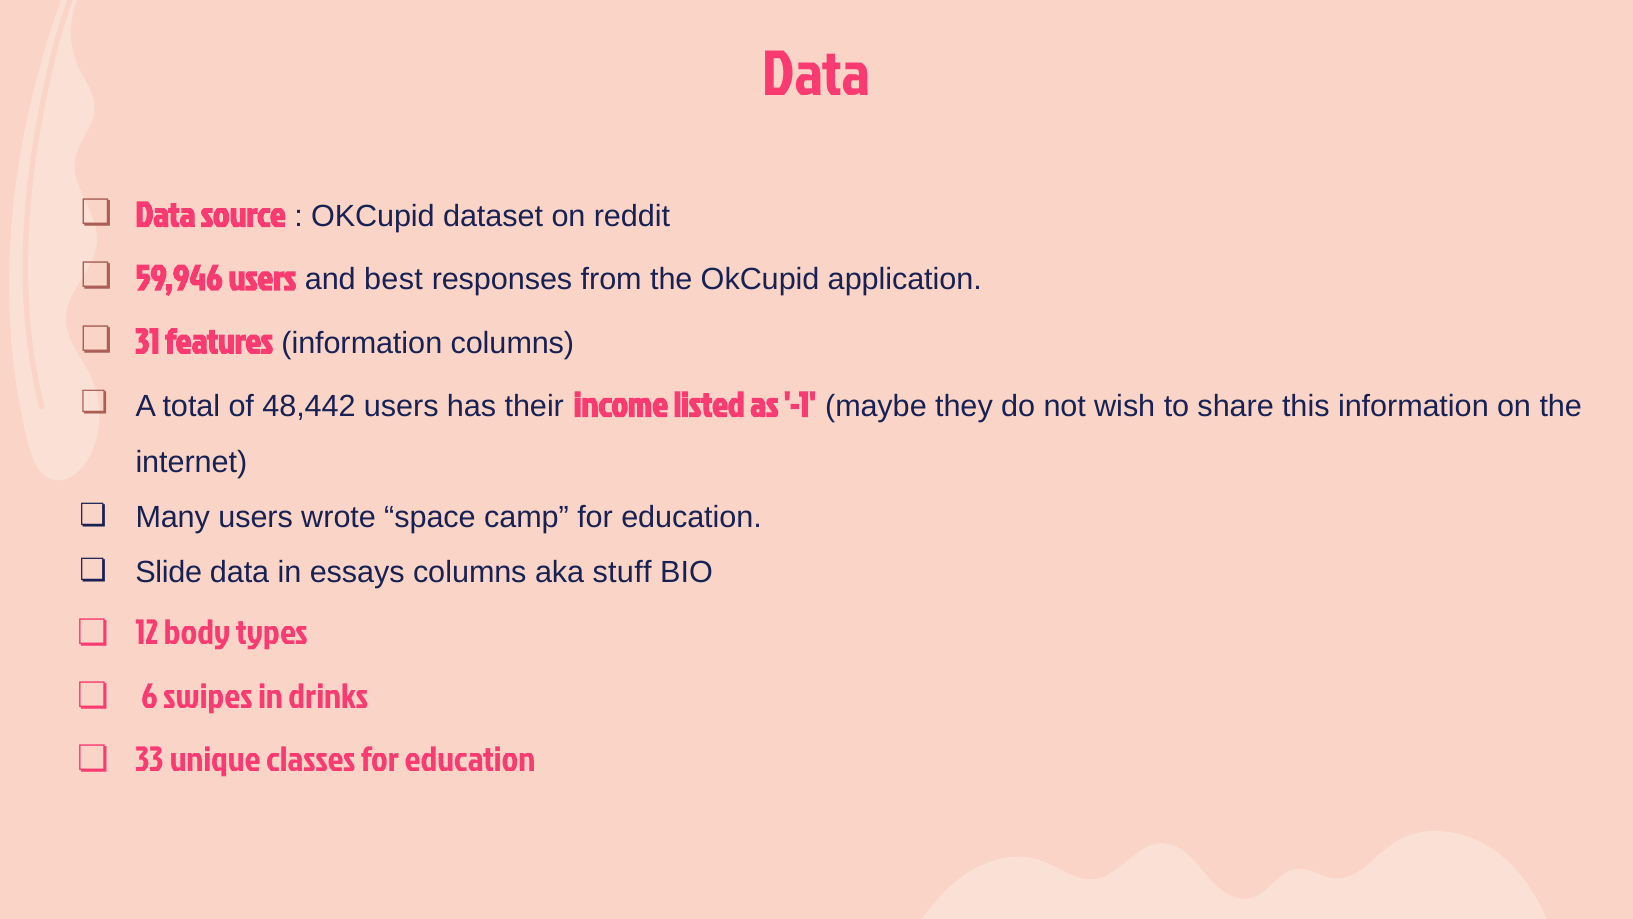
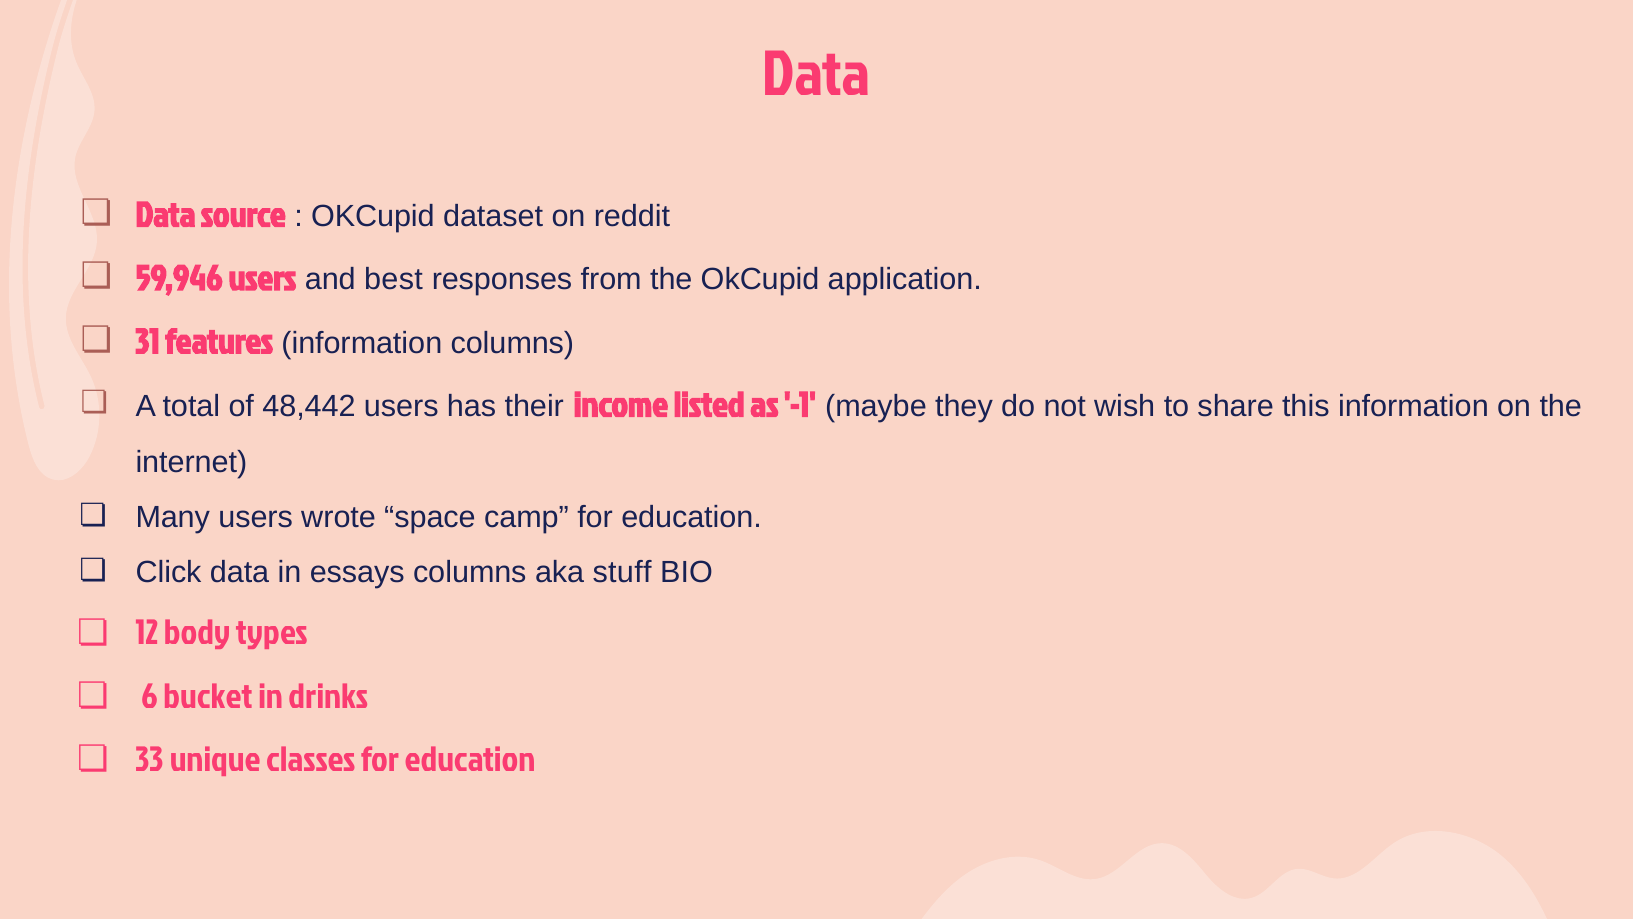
Slide: Slide -> Click (169, 572)
swipes: swipes -> bucket (208, 696)
